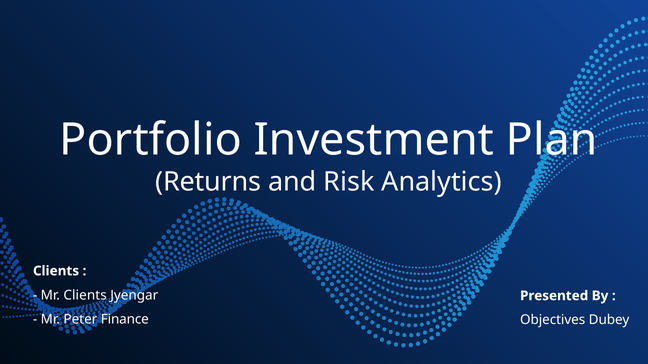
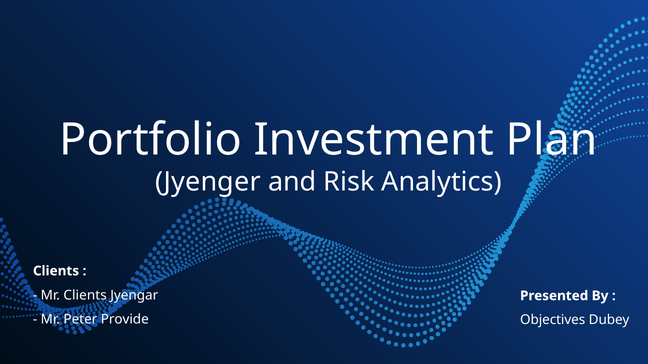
Returns: Returns -> Jyenger (208, 182)
Finance: Finance -> Provide (125, 320)
